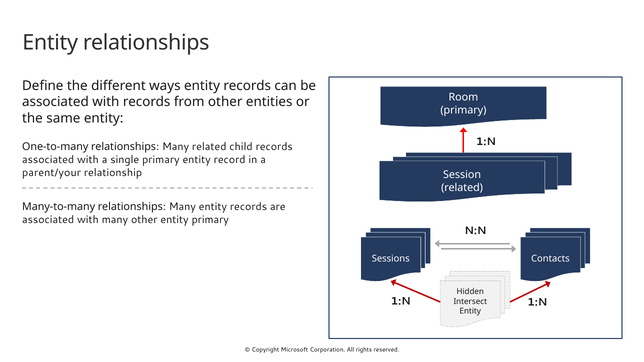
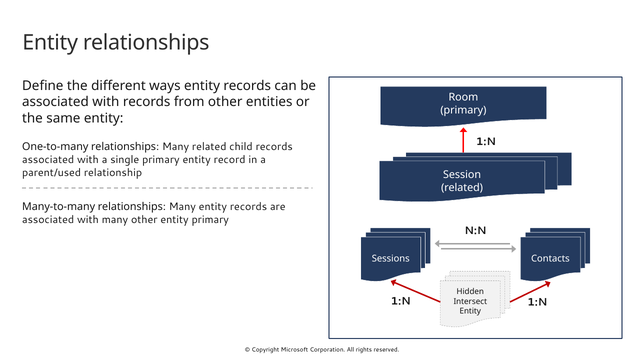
parent/your: parent/your -> parent/used (52, 173)
